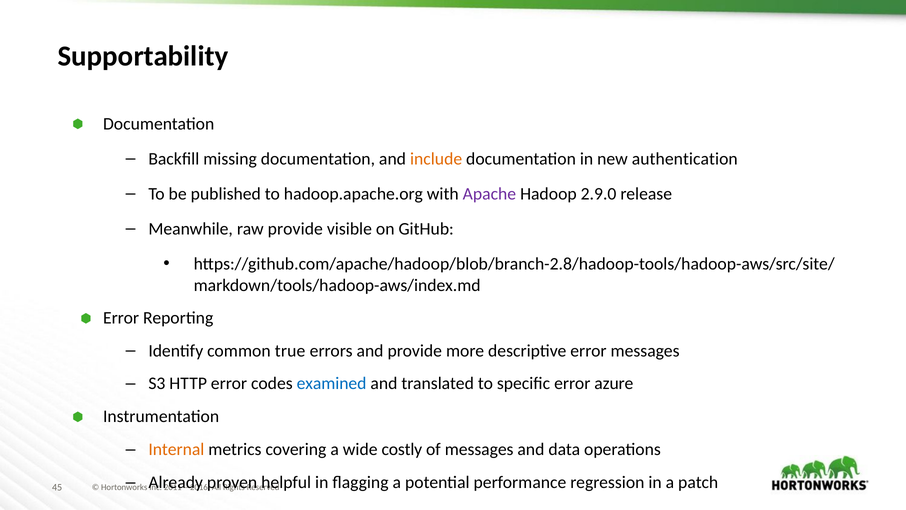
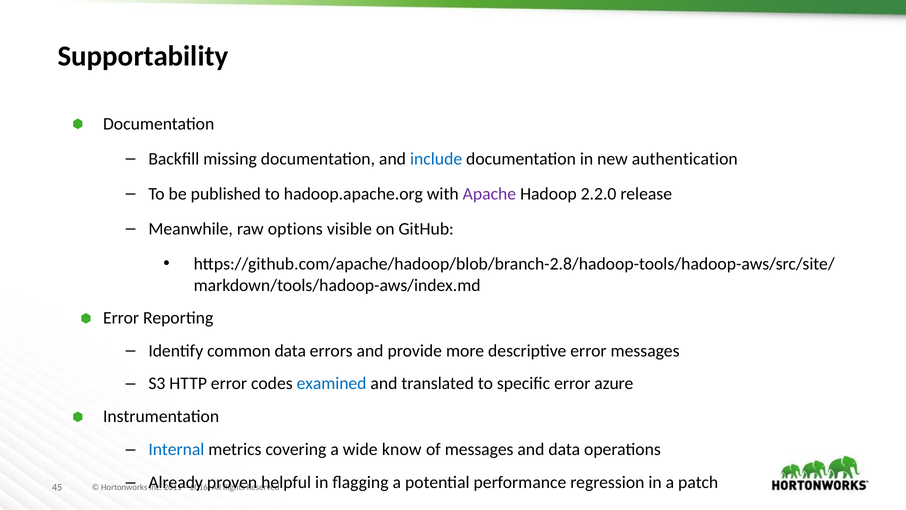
include colour: orange -> blue (436, 159)
2.9.0: 2.9.0 -> 2.2.0 (599, 194)
raw provide: provide -> options (295, 229)
common true: true -> data (290, 351)
Internal colour: orange -> blue (176, 449)
costly: costly -> know (402, 449)
